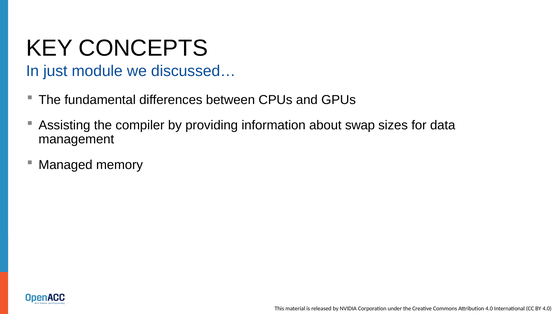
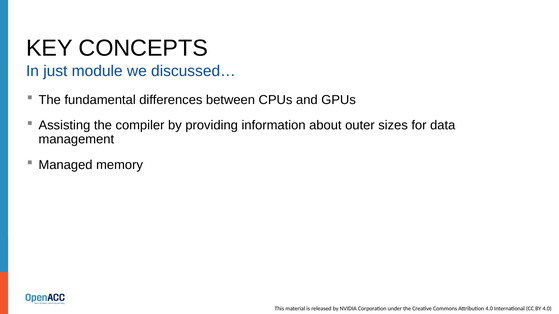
swap: swap -> outer (360, 126)
